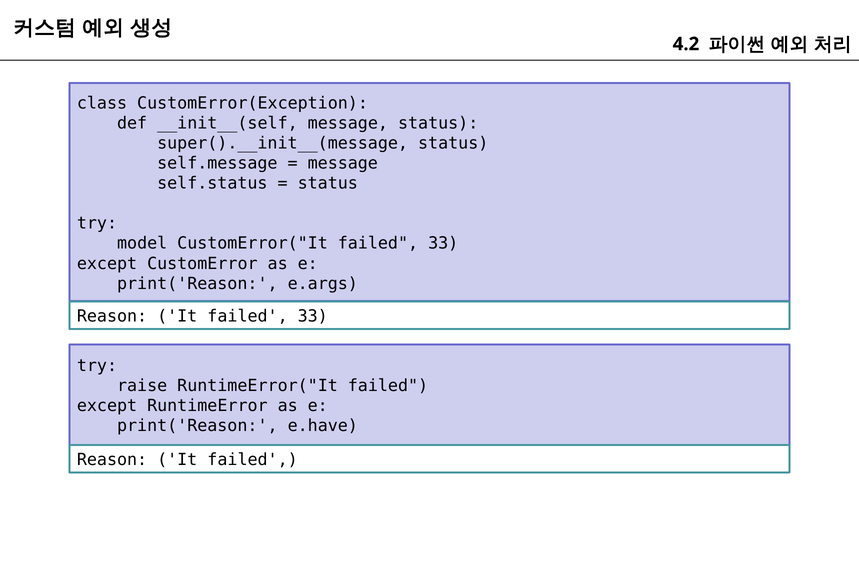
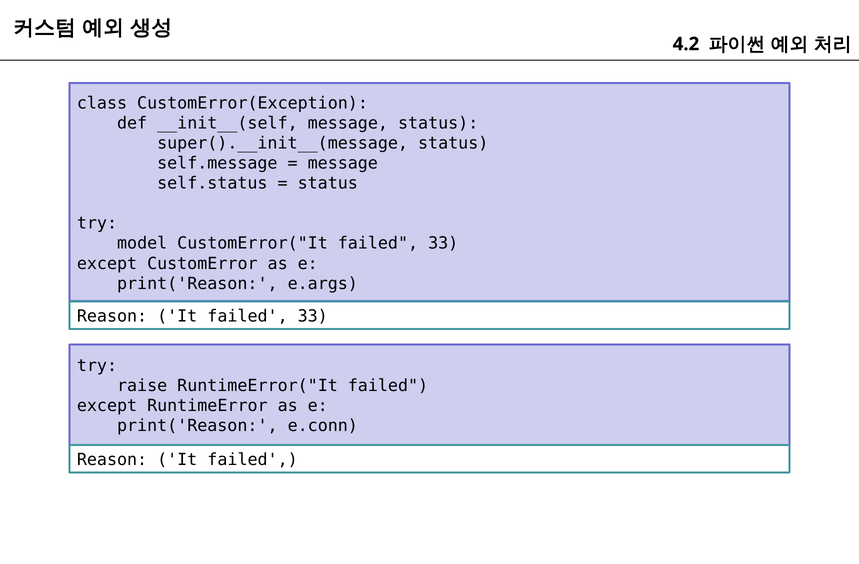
e.have: e.have -> e.conn (323, 426)
